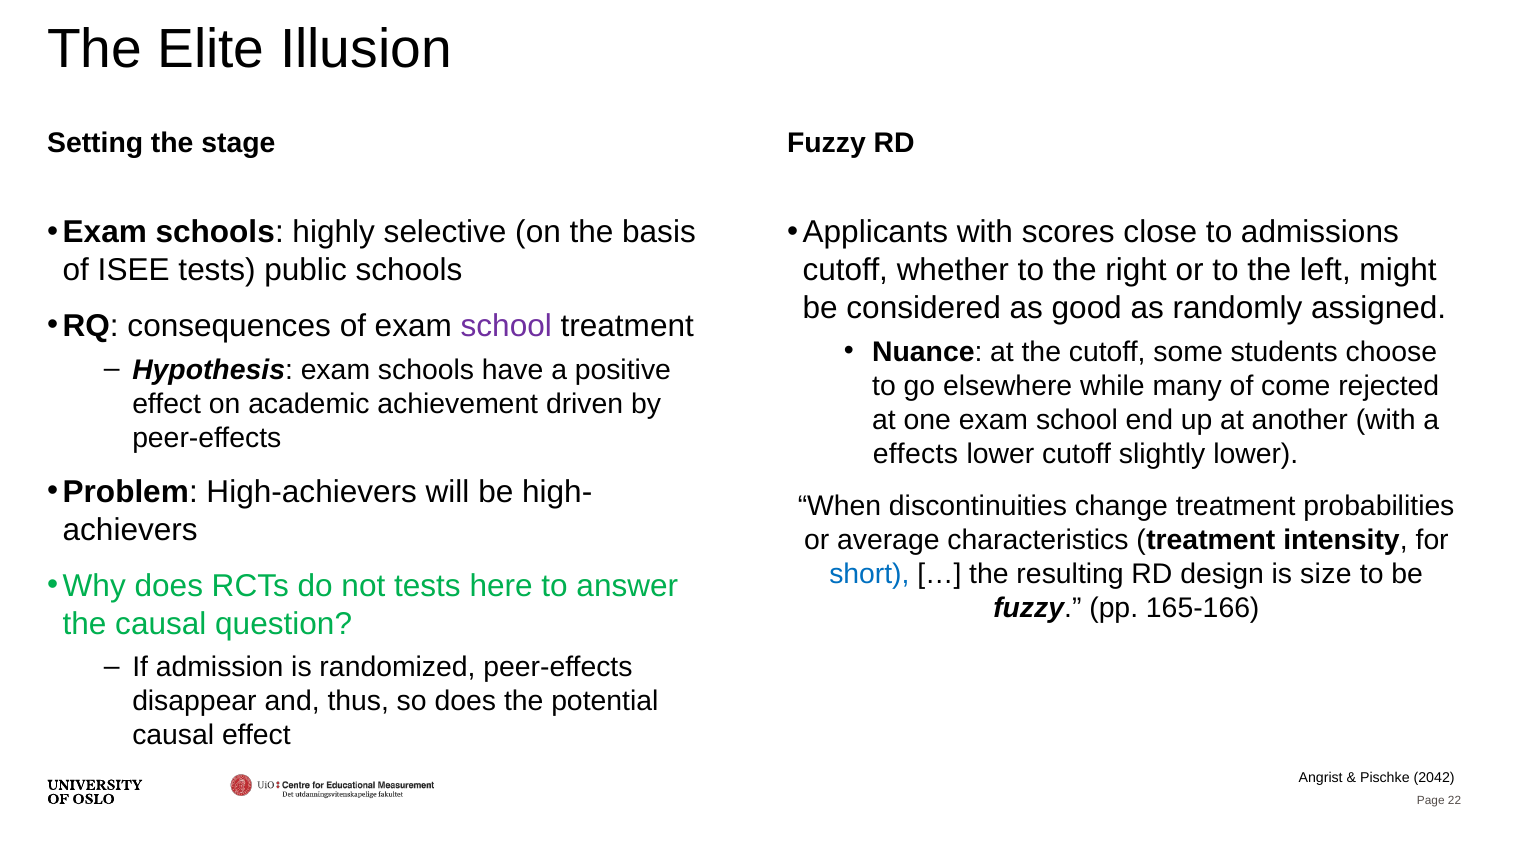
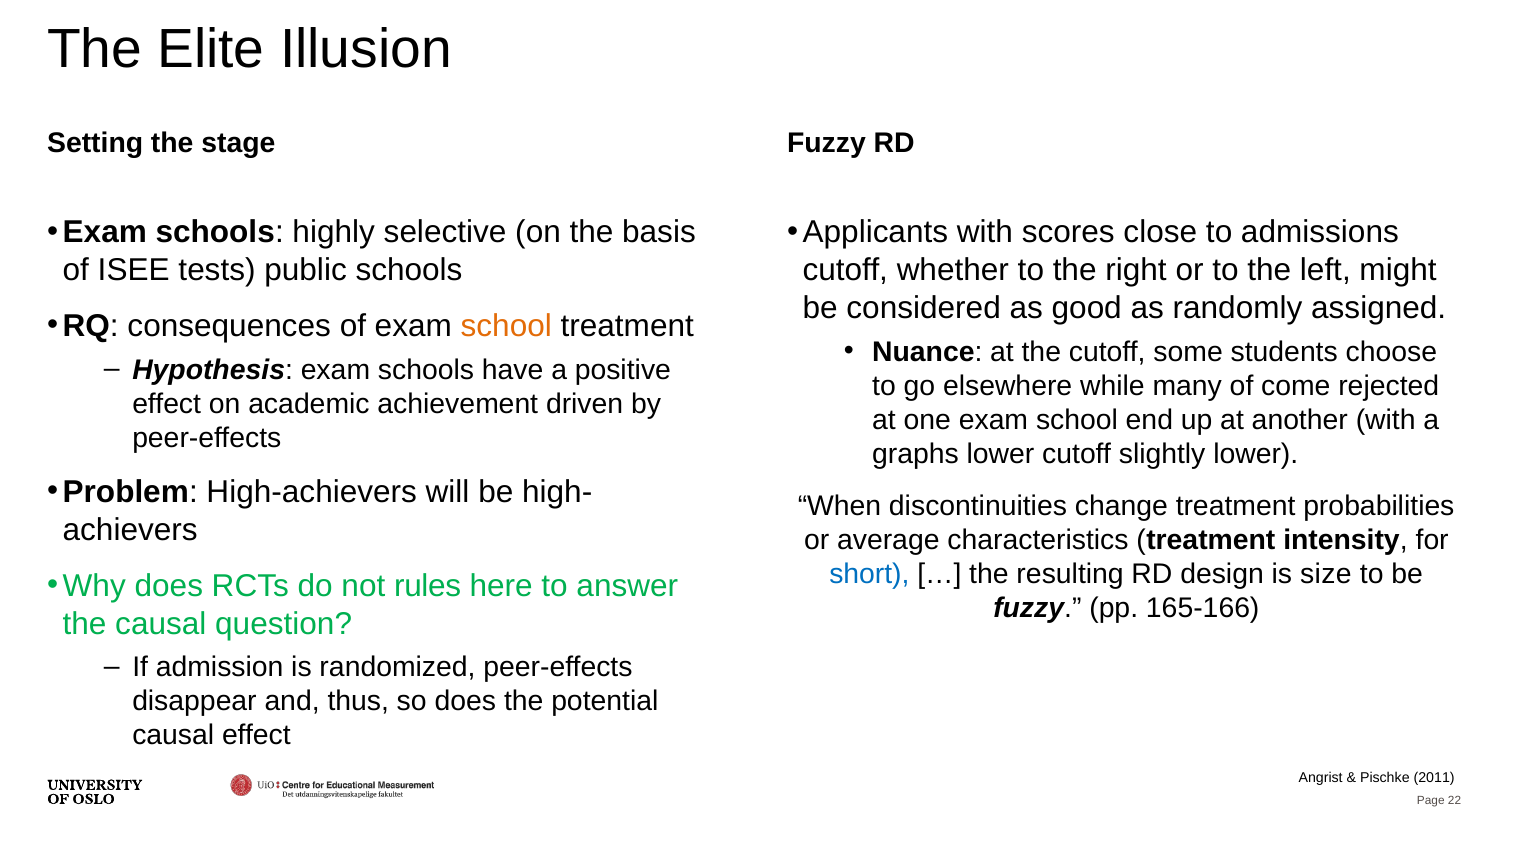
school colour: purple -> orange (506, 326)
effects: effects -> graphs (916, 454)
not tests: tests -> rules (428, 586)
2042: 2042 -> 2011 (1434, 778)
